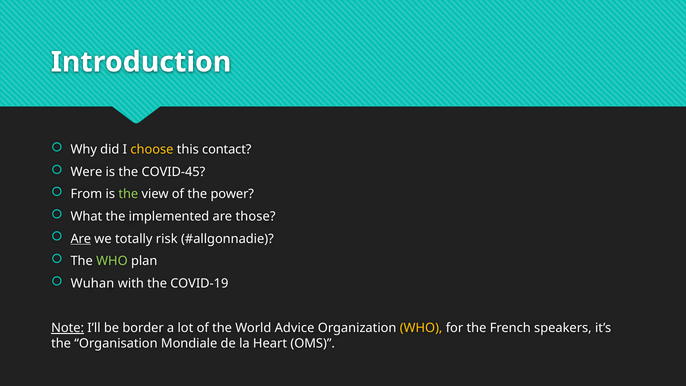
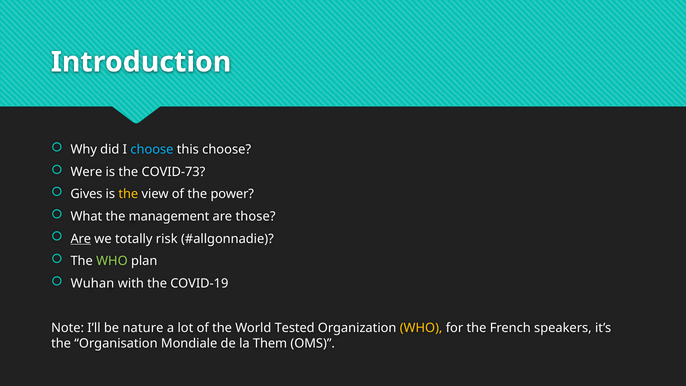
choose colour: yellow -> light blue (152, 150)
this contact: contact -> choose (227, 150)
COVID-45: COVID-45 -> COVID-73 (173, 172)
From: From -> Gives (86, 194)
the colour: light green -> yellow (128, 194)
implemented: implemented -> management (169, 216)
Note underline: present -> none (68, 328)
border: border -> nature (143, 328)
Advice: Advice -> Tested (295, 328)
Heart: Heart -> Them (270, 343)
